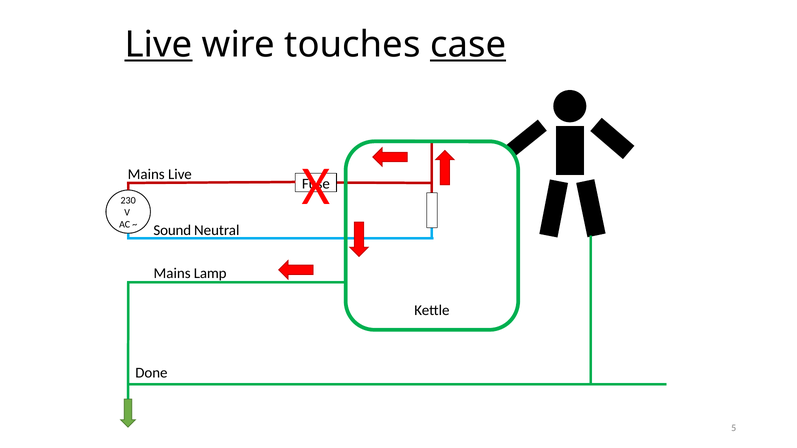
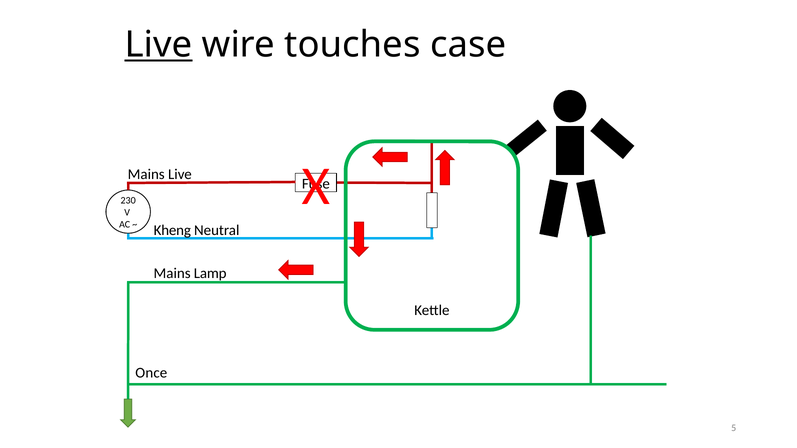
case underline: present -> none (468, 45)
Sound: Sound -> Kheng (172, 230)
Done: Done -> Once (151, 373)
